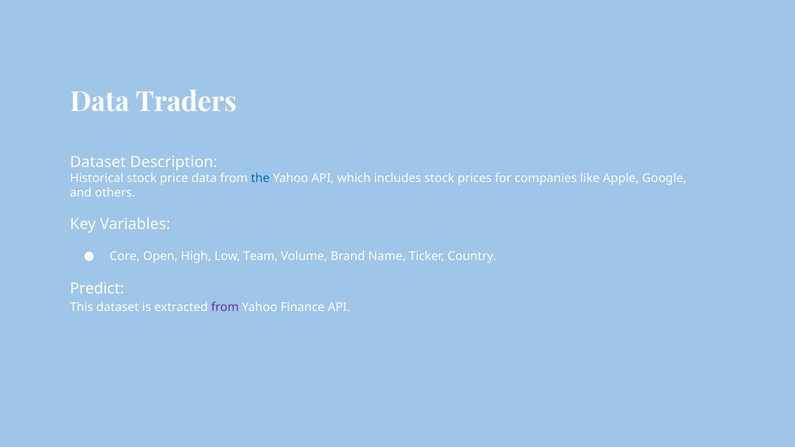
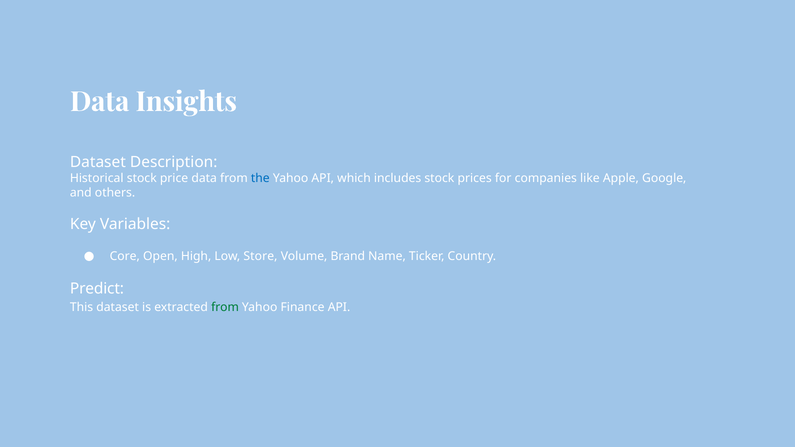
Traders: Traders -> Insights (186, 102)
Team: Team -> Store (260, 256)
from colour: purple -> green (225, 307)
